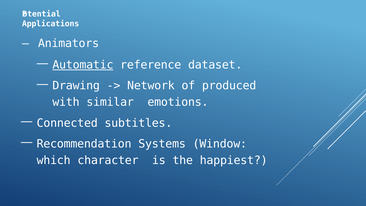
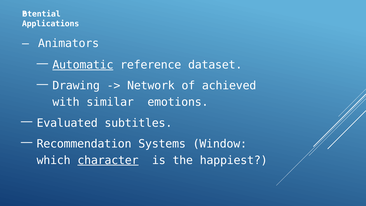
produced: produced -> achieved (229, 86)
Connected: Connected -> Evaluated (67, 123)
character underline: none -> present (108, 160)
